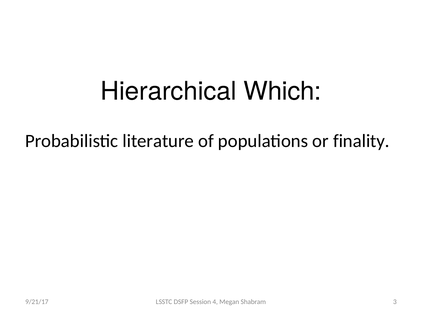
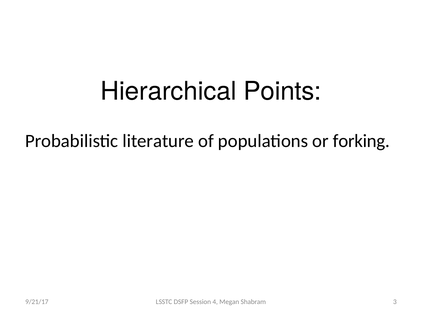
Which: Which -> Points (283, 91)
finality: finality -> forking (361, 141)
